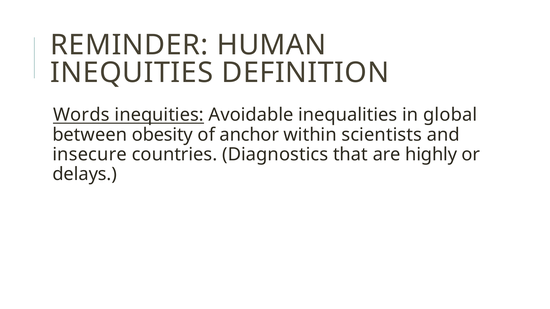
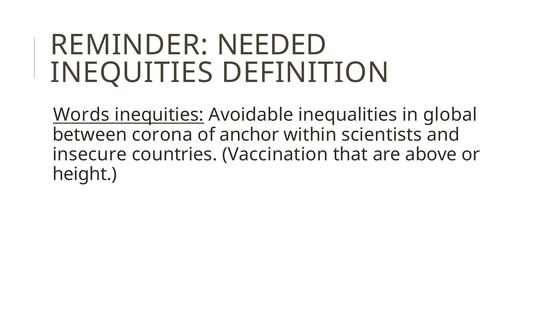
HUMAN: HUMAN -> NEEDED (272, 45)
obesity: obesity -> corona (162, 135)
Diagnostics: Diagnostics -> Vaccination (275, 155)
highly: highly -> above (431, 155)
delays: delays -> height (85, 174)
